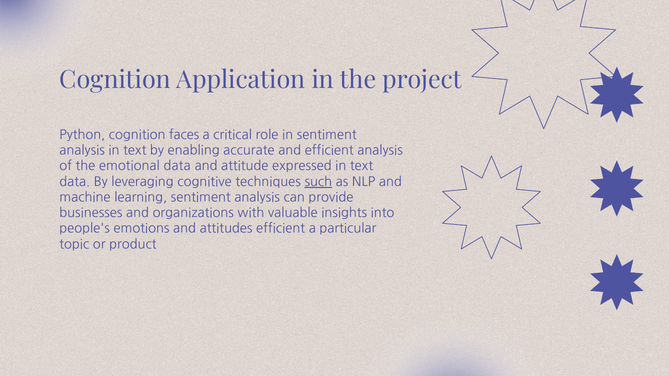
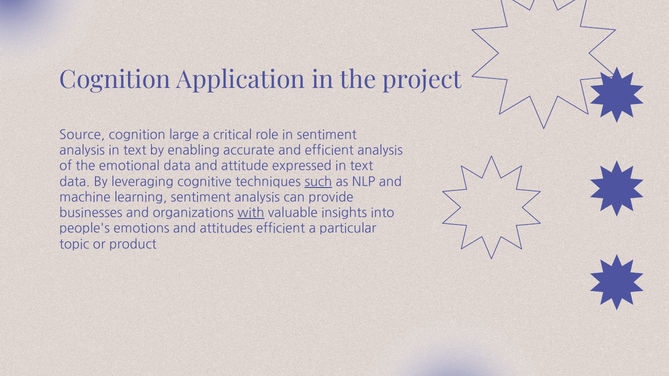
Python: Python -> Source (82, 135)
faces: faces -> large (184, 135)
with underline: none -> present (251, 213)
